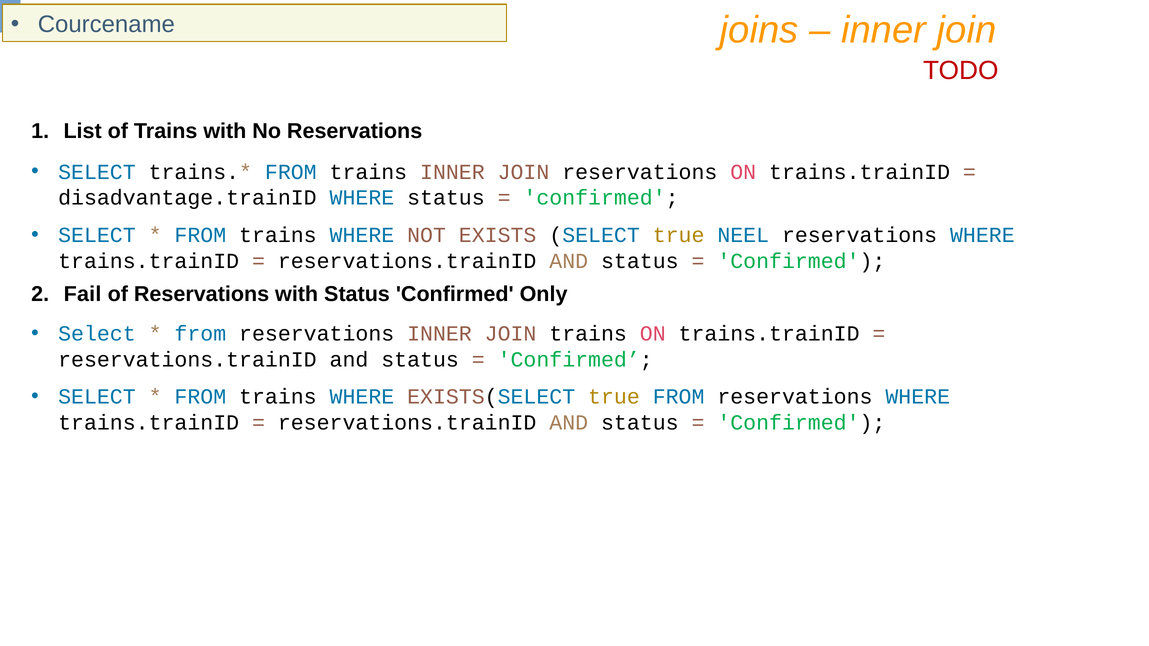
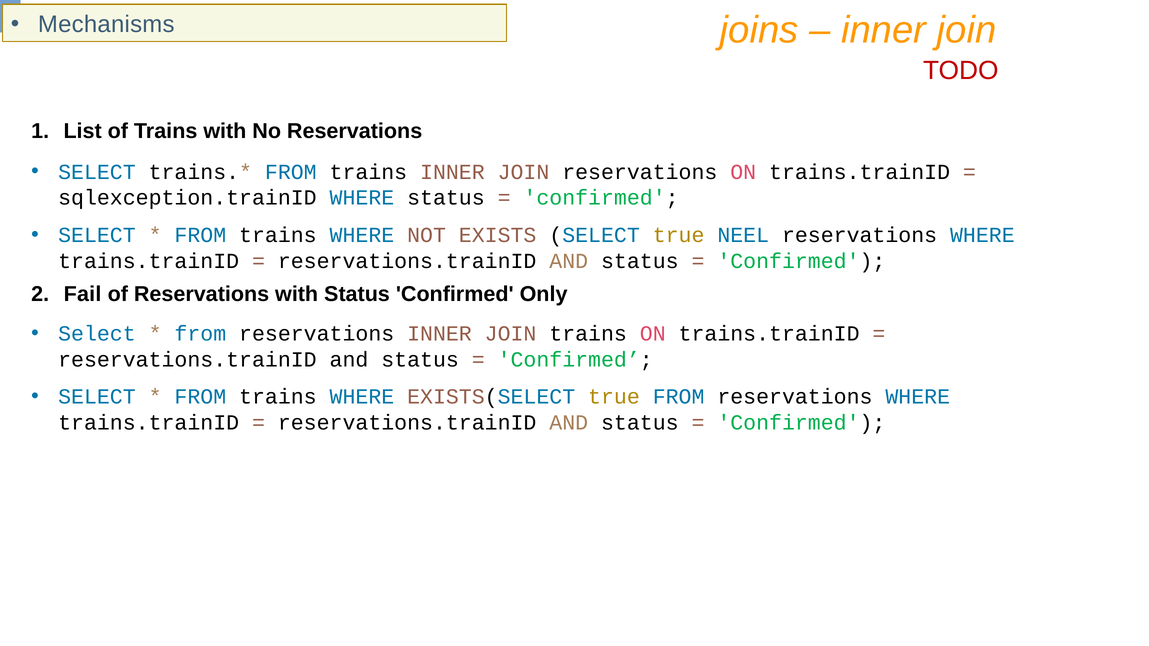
Courcename: Courcename -> Mechanisms (106, 24)
disadvantage.trainID: disadvantage.trainID -> sqlexception.trainID (187, 198)
